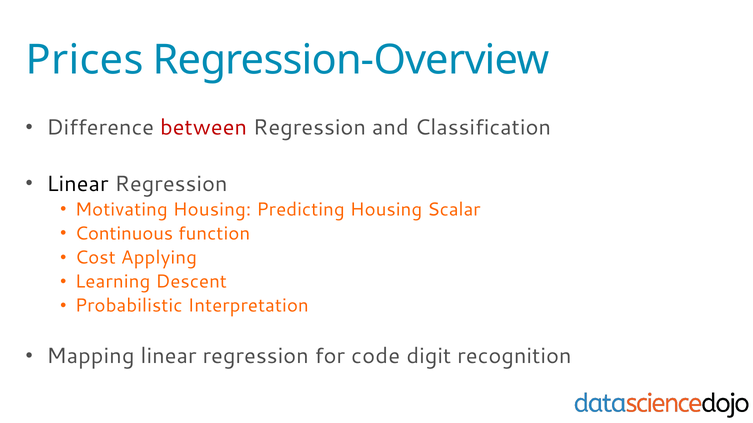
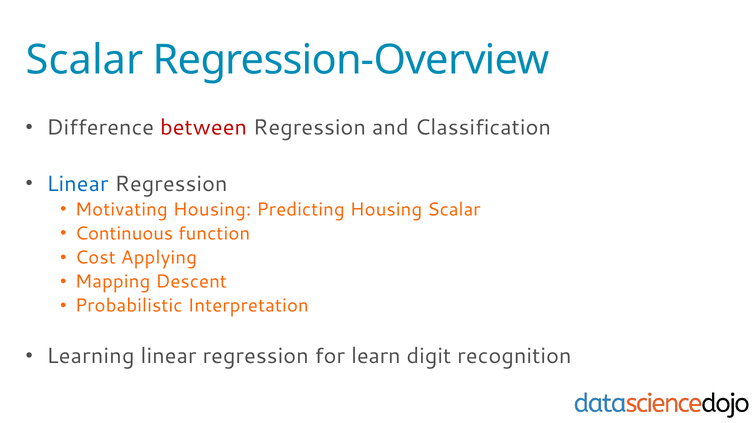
Prices: Prices -> Scalar (85, 60)
Linear colour: black -> blue (77, 184)
Learning: Learning -> Mapping (113, 282)
Mapping: Mapping -> Learning (90, 357)
code: code -> learn (376, 357)
